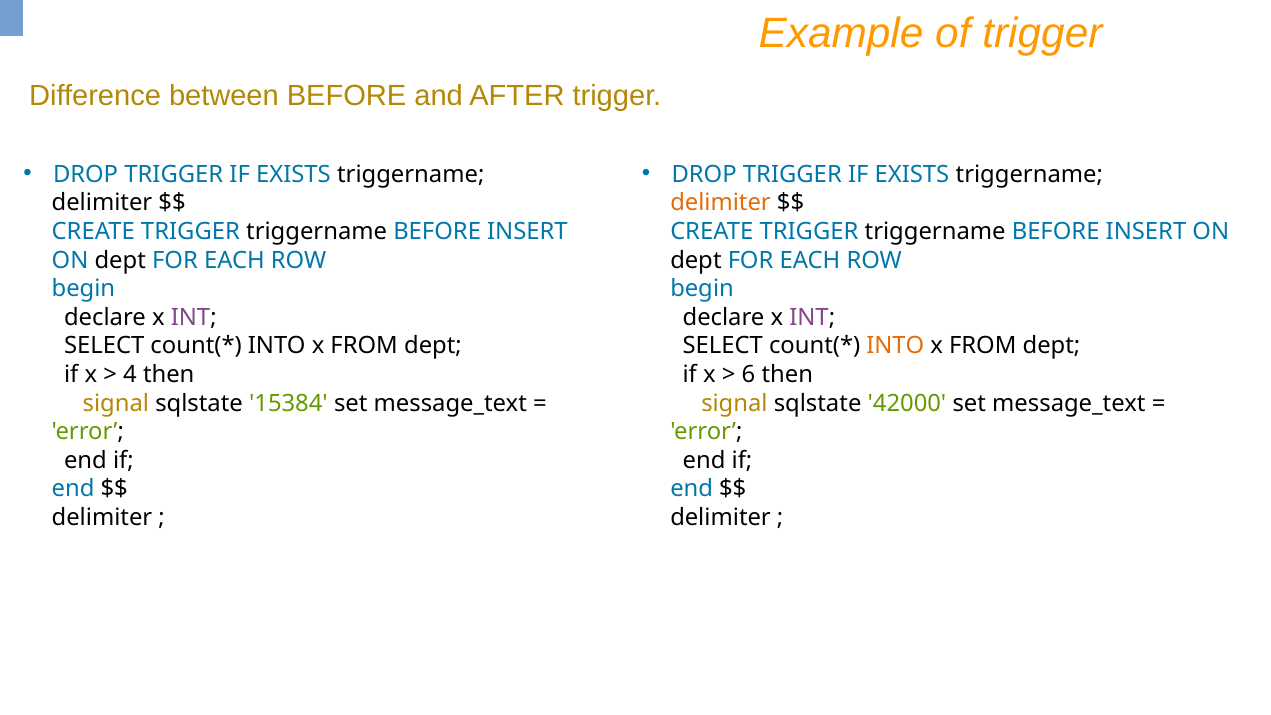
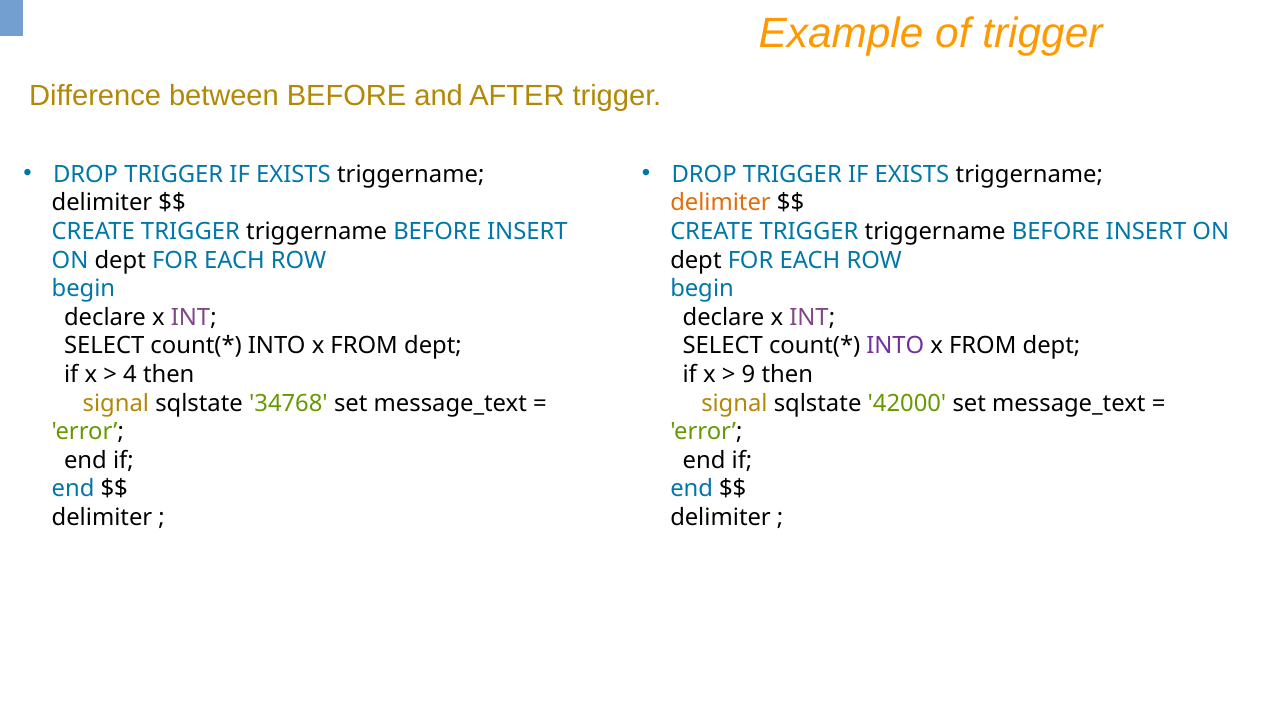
INTO colour: orange -> purple (895, 346)
6: 6 -> 9 (749, 375)
15384: 15384 -> 34768 (288, 403)
